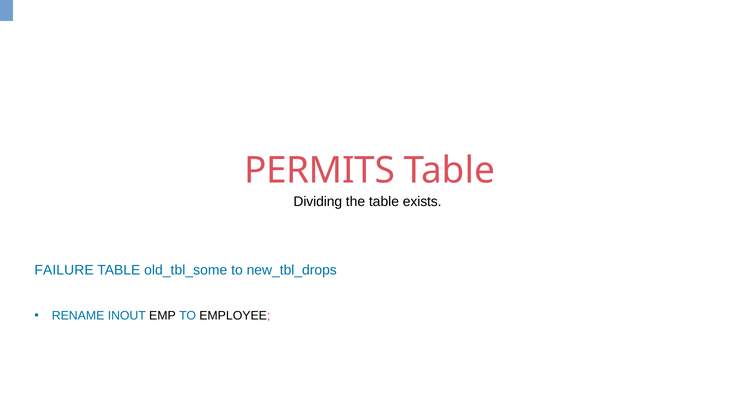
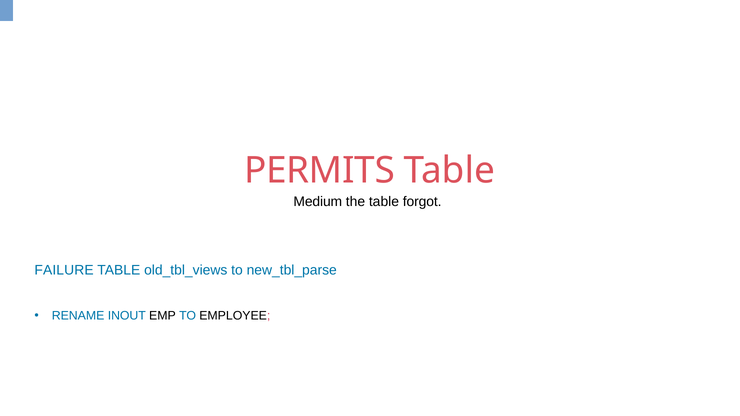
Dividing: Dividing -> Medium (318, 202)
exists: exists -> forgot (422, 202)
old_tbl_some: old_tbl_some -> old_tbl_views (186, 270)
new_tbl_drops: new_tbl_drops -> new_tbl_parse (292, 270)
